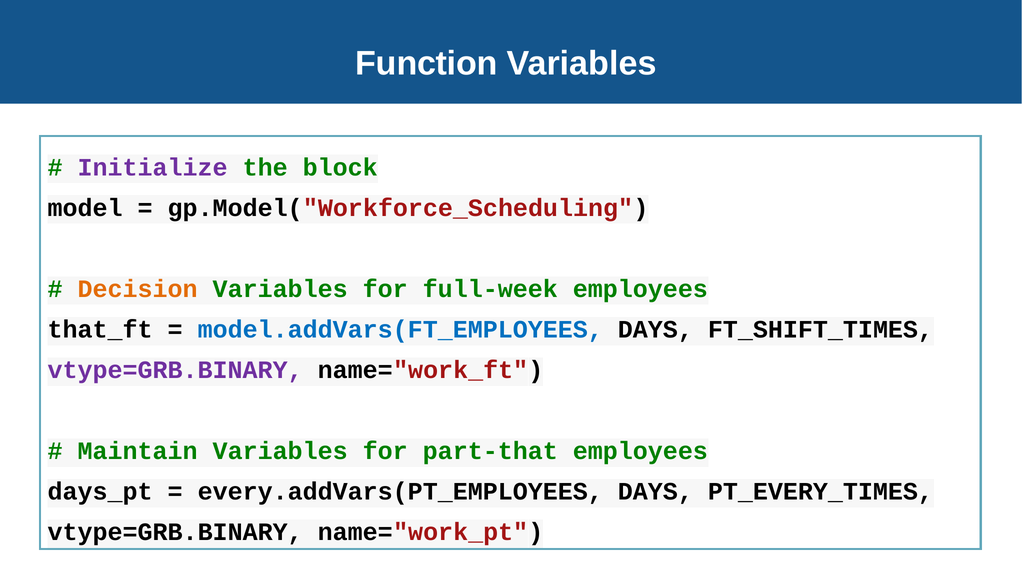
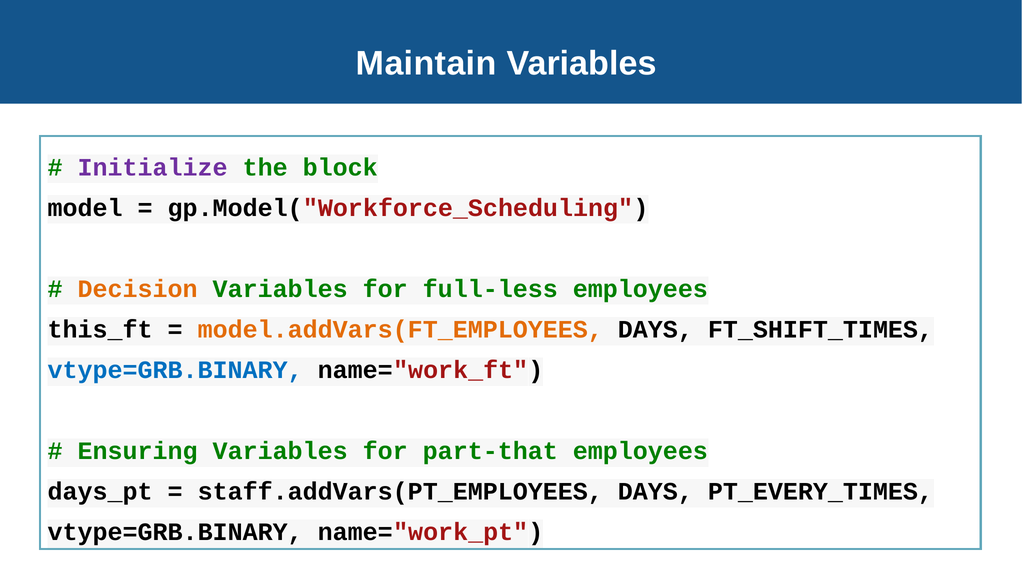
Function: Function -> Maintain (426, 63)
full-week: full-week -> full-less (490, 289)
that_ft: that_ft -> this_ft (100, 329)
model.addVars(FT_EMPLOYEES colour: blue -> orange (400, 329)
vtype=GRB.BINARY colour: purple -> blue (175, 370)
Maintain: Maintain -> Ensuring (138, 451)
every.addVars(PT_EMPLOYEES: every.addVars(PT_EMPLOYEES -> staff.addVars(PT_EMPLOYEES (400, 491)
